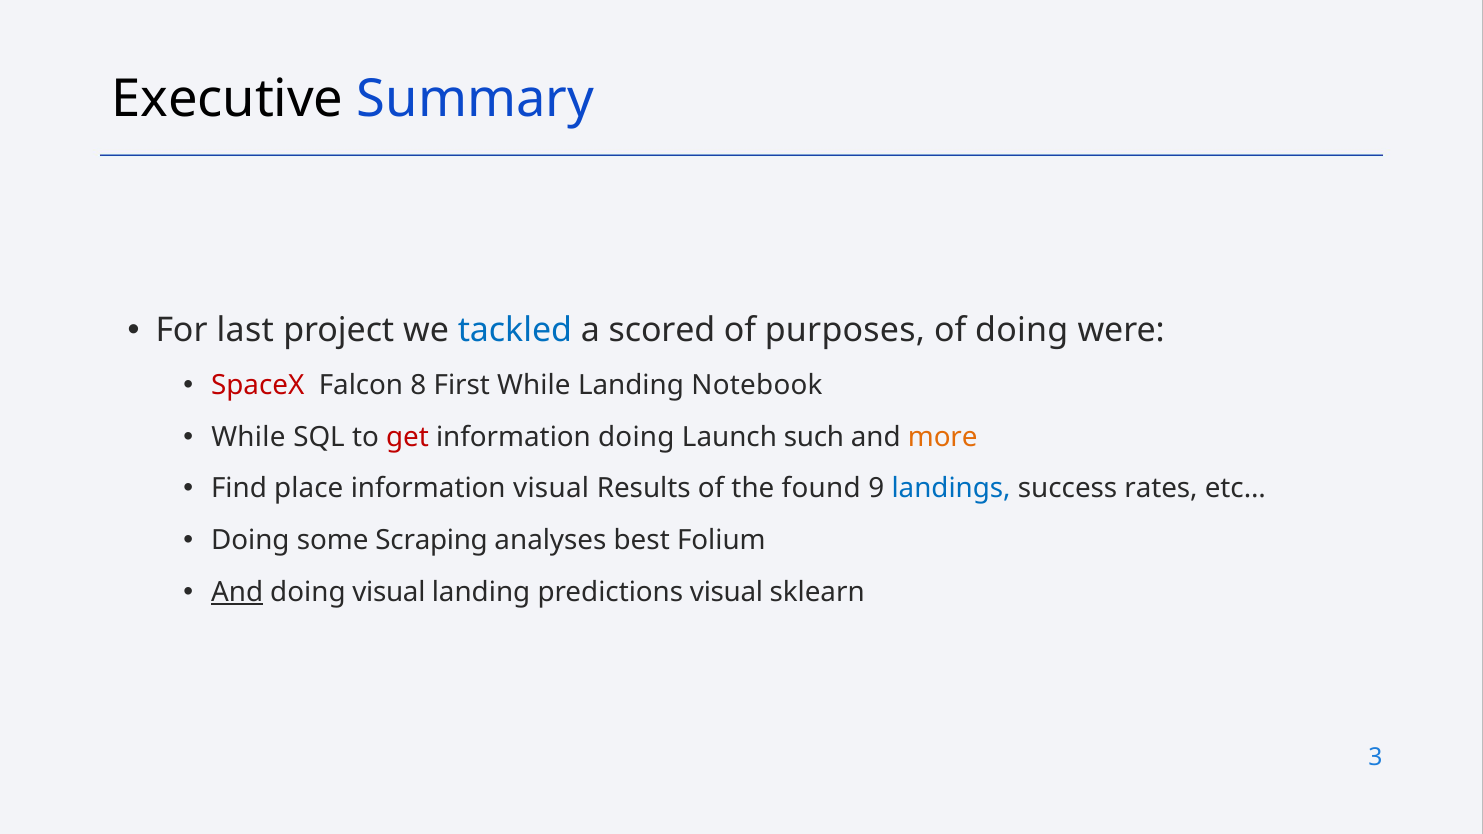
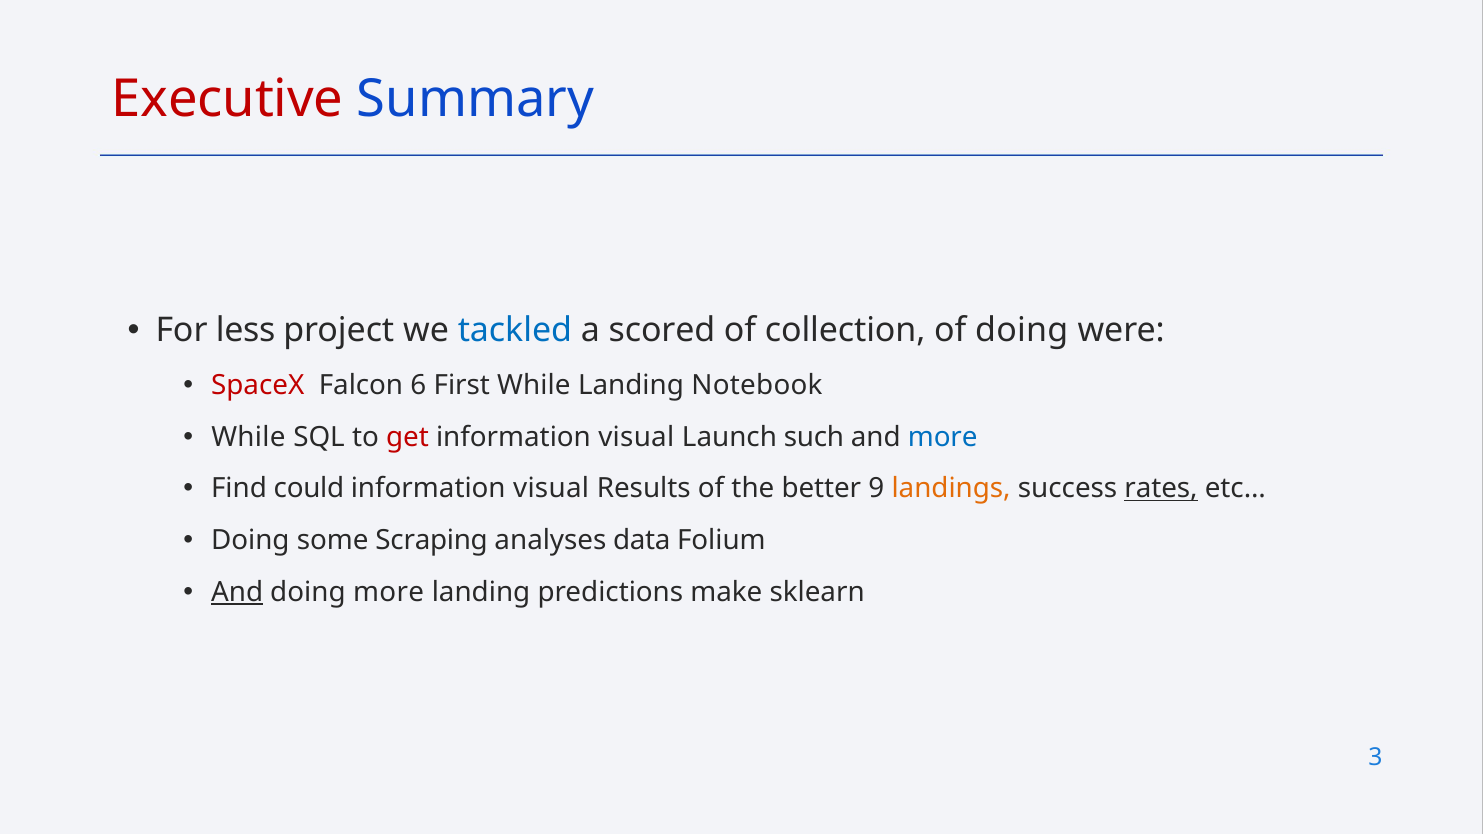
Executive colour: black -> red (228, 99)
last: last -> less (246, 330)
purposes: purposes -> collection (845, 330)
8: 8 -> 6 (418, 385)
doing: doing -> visual (636, 437)
more colour: orange -> blue (943, 437)
place: place -> could (309, 489)
found: found -> better (821, 489)
landings colour: blue -> orange (951, 489)
rates underline: none -> present (1161, 489)
best: best -> data (642, 540)
doing visual: visual -> more (389, 592)
predictions visual: visual -> make (726, 592)
